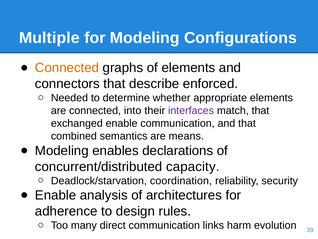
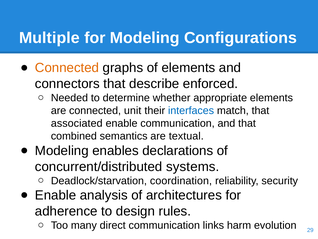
into: into -> unit (133, 110)
interfaces colour: purple -> blue (191, 110)
exchanged: exchanged -> associated (77, 123)
means: means -> textual (186, 136)
capacity: capacity -> systems (193, 166)
